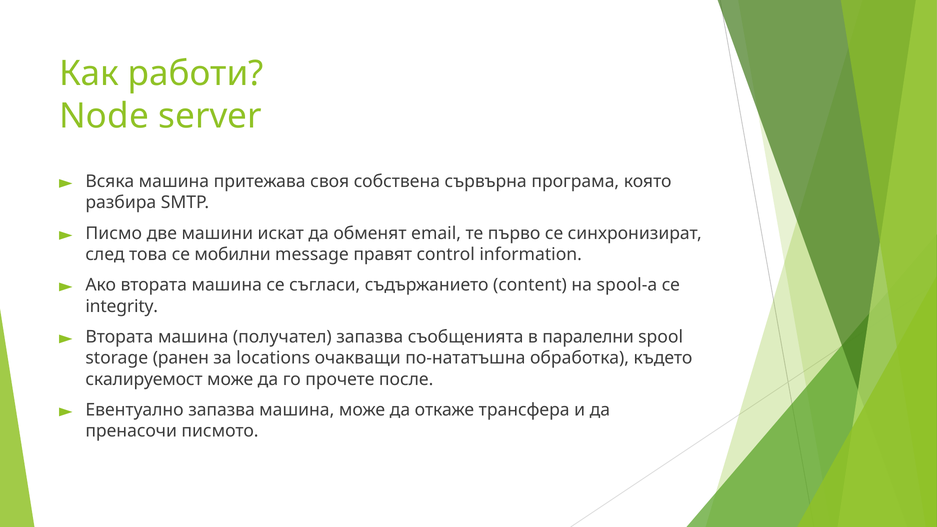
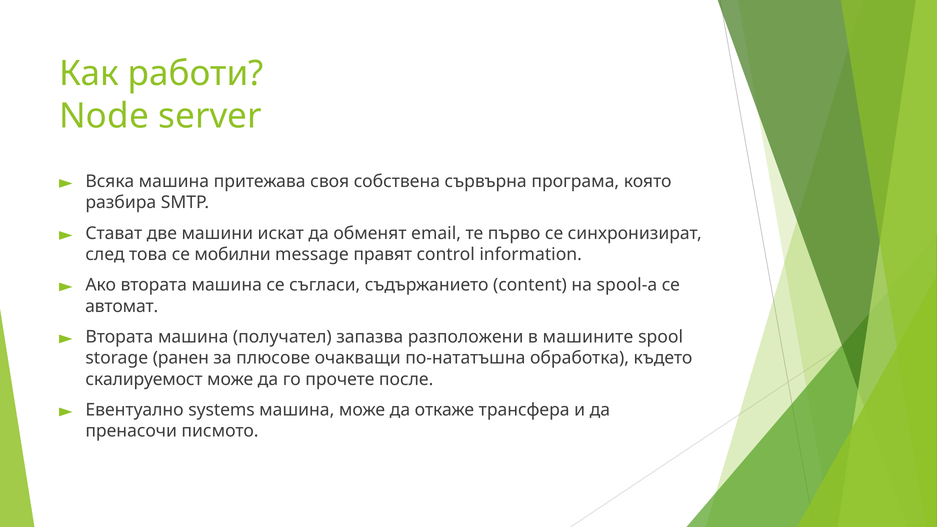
Писмо: Писмо -> Стават (114, 233)
integrity: integrity -> автомат (122, 306)
съобщенията: съобщенията -> разположени (466, 337)
паралелни: паралелни -> машините (588, 337)
locations: locations -> плюсове (273, 358)
Евентуално запазва: запазва -> systems (222, 410)
